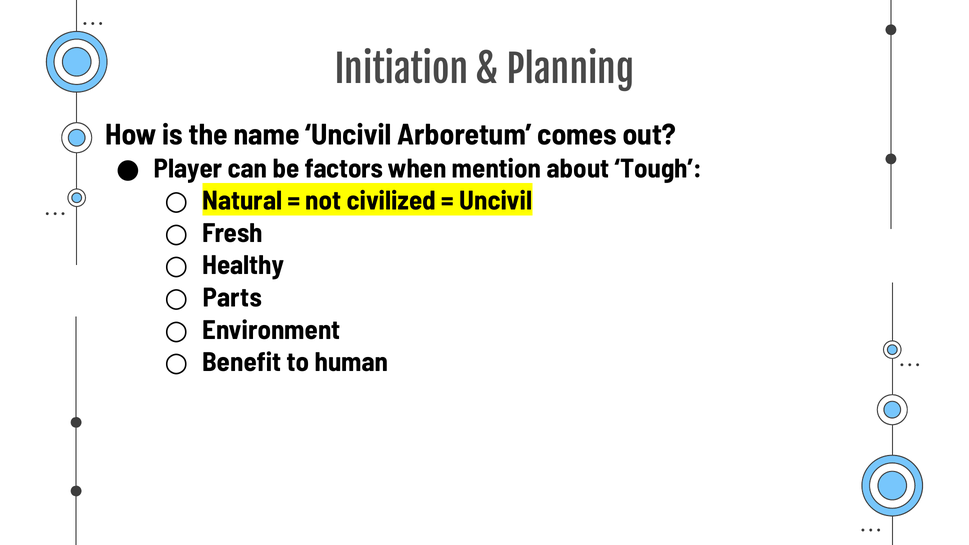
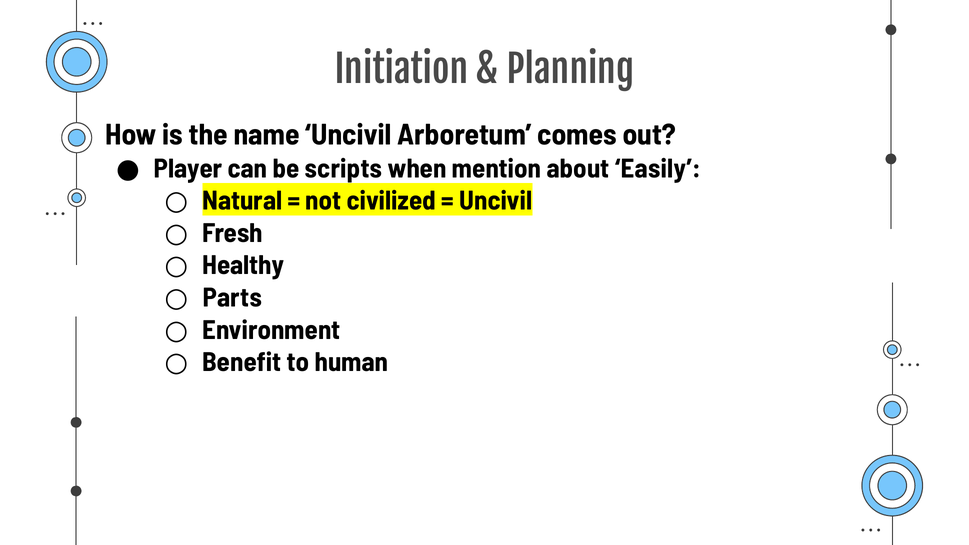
factors: factors -> scripts (344, 169)
Tough: Tough -> Easily (658, 169)
